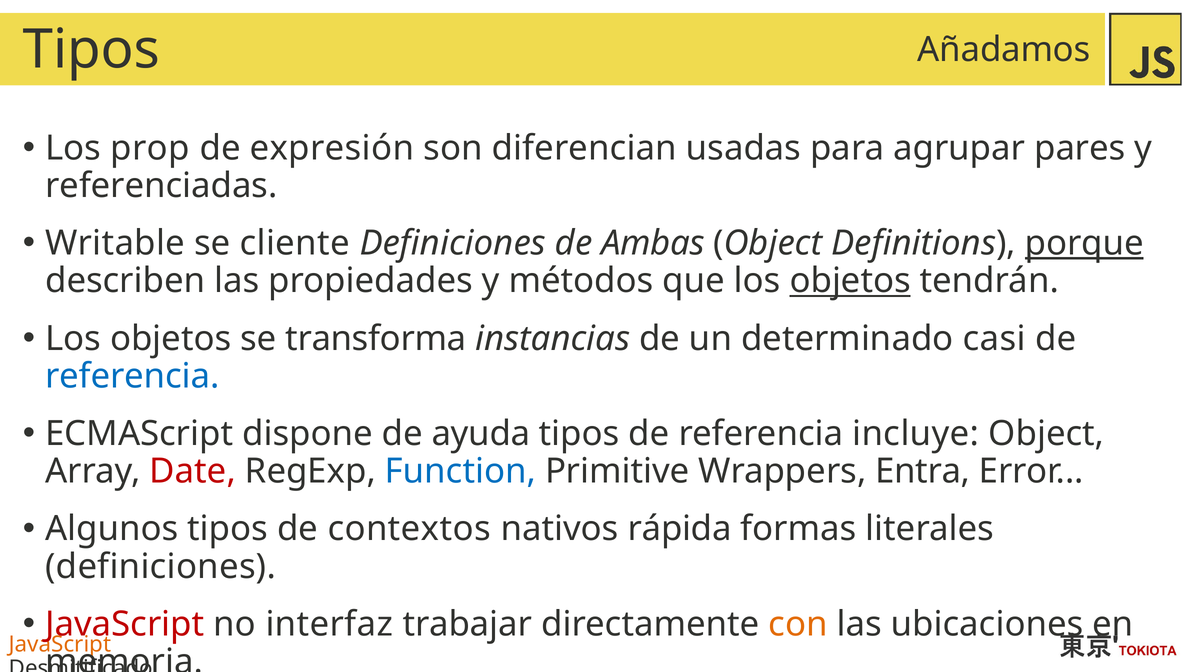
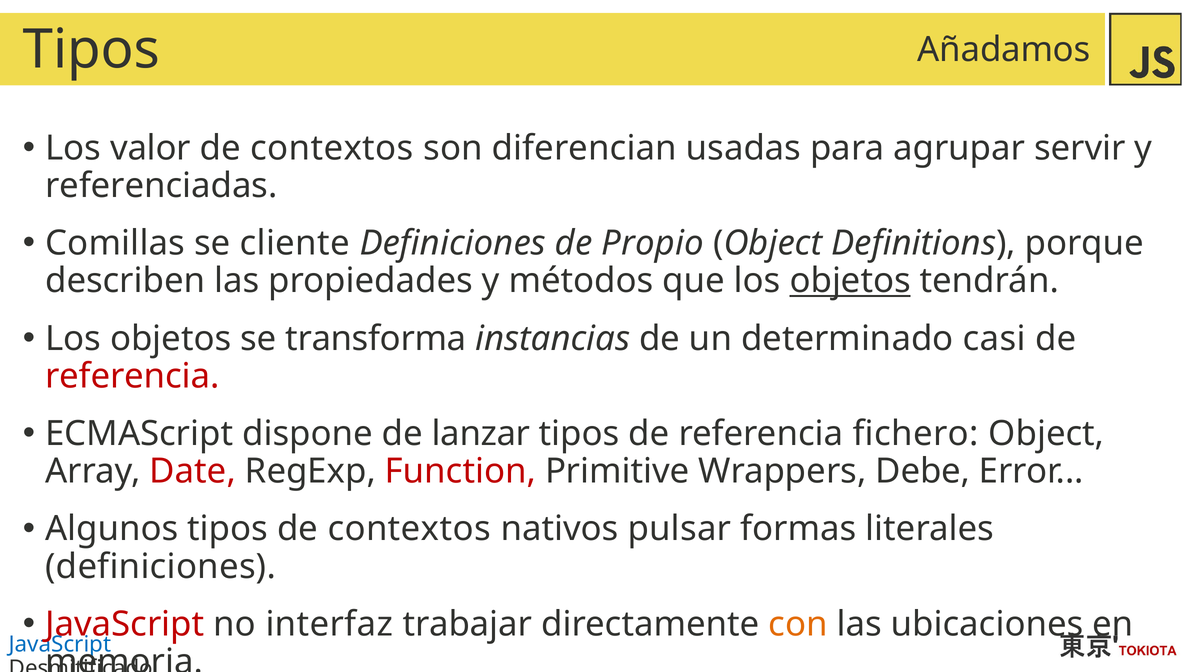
prop: prop -> valor (150, 148)
expresión: expresión -> contextos (332, 148)
pares: pares -> servir (1080, 148)
Writable: Writable -> Comillas (115, 243)
Ambas: Ambas -> Propio (653, 243)
porque underline: present -> none (1084, 243)
referencia colour: blue -> red (132, 376)
ayuda: ayuda -> lanzar (481, 433)
incluye: incluye -> fichero (916, 433)
Function colour: blue -> red (460, 471)
Entra: Entra -> Debe (923, 471)
rápida: rápida -> pulsar (679, 529)
JavaScript colour: orange -> blue (60, 644)
